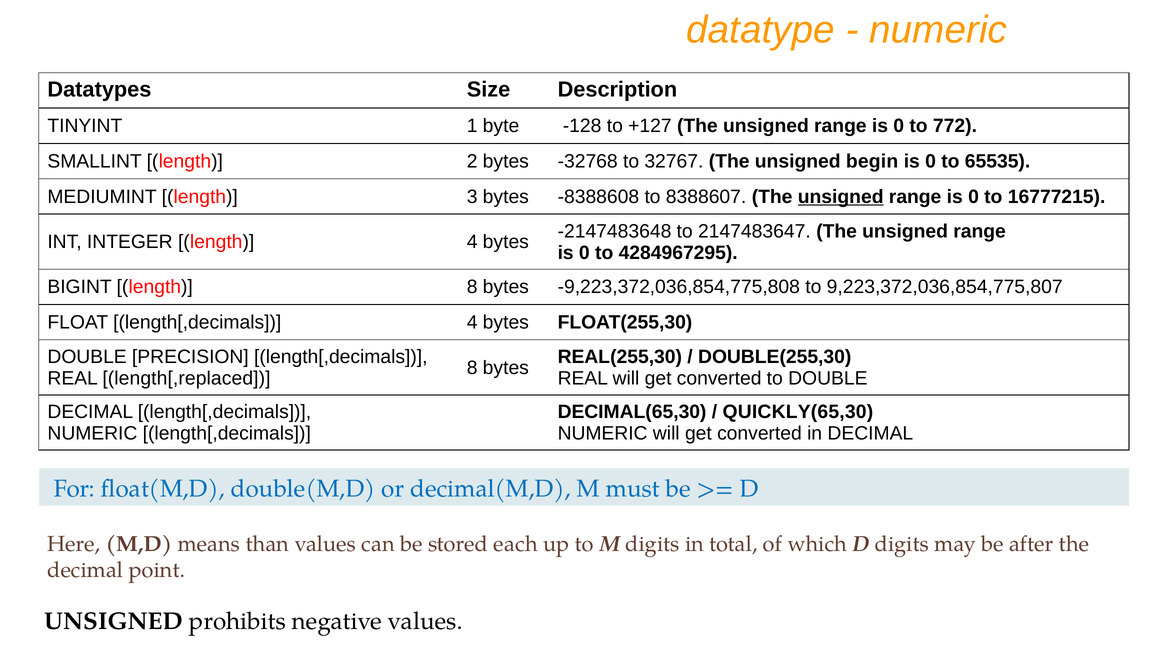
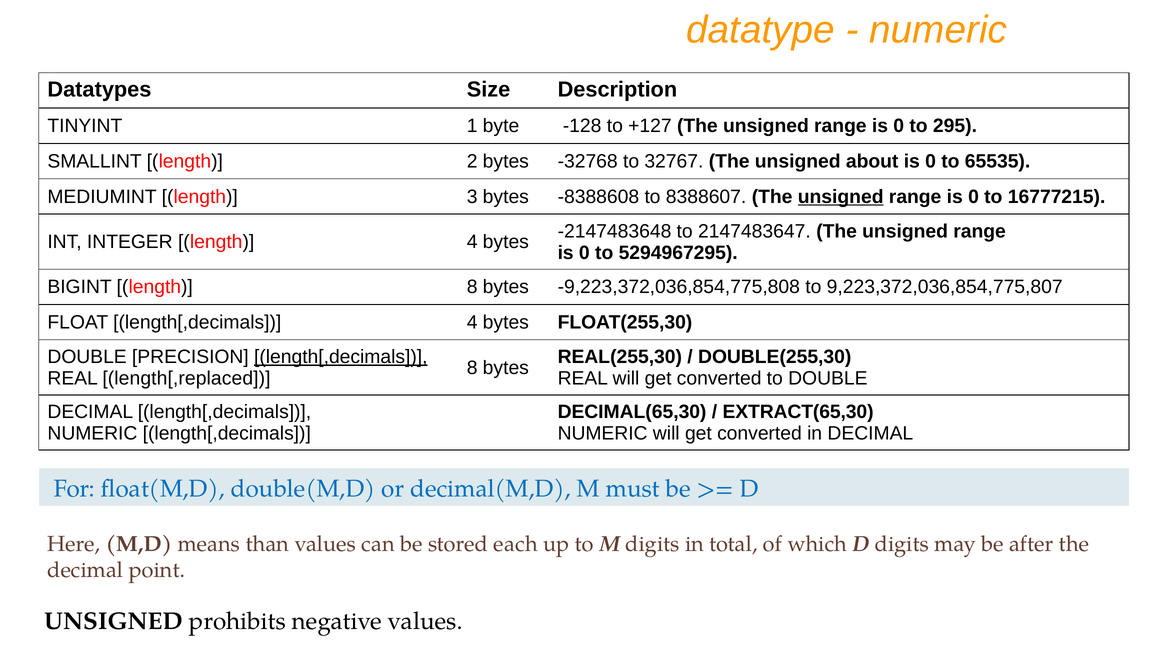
772: 772 -> 295 (955, 126)
begin: begin -> about (872, 161)
4284967295: 4284967295 -> 5294967295 (678, 253)
length[,decimals underline: none -> present (341, 357)
QUICKLY(65,30: QUICKLY(65,30 -> EXTRACT(65,30 (798, 412)
